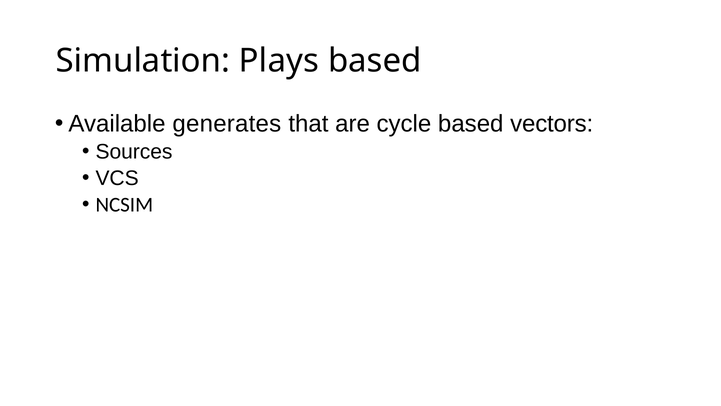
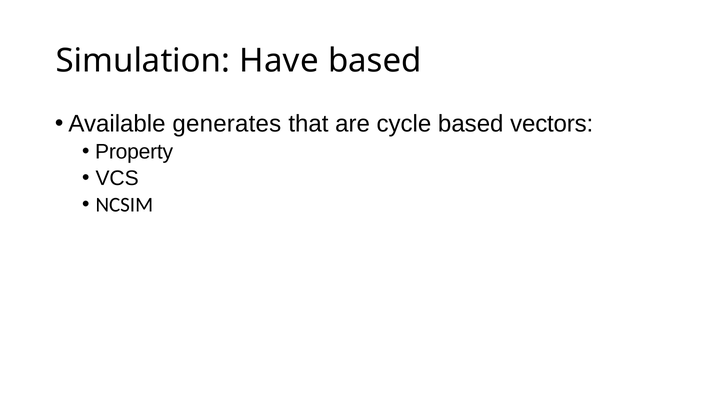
Plays: Plays -> Have (279, 61)
Sources: Sources -> Property (134, 152)
